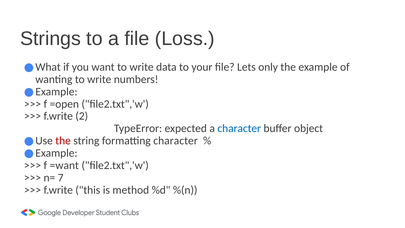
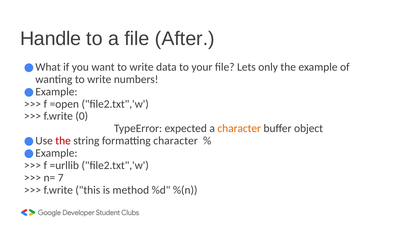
Strings: Strings -> Handle (51, 39)
Loss: Loss -> After (185, 39)
2: 2 -> 0 (82, 116)
character colour: blue -> orange (239, 128)
=want: =want -> =urllib (64, 165)
